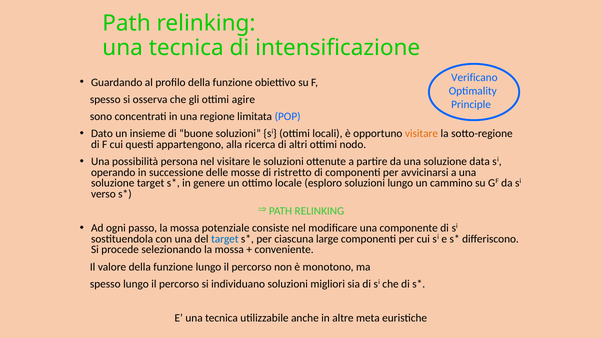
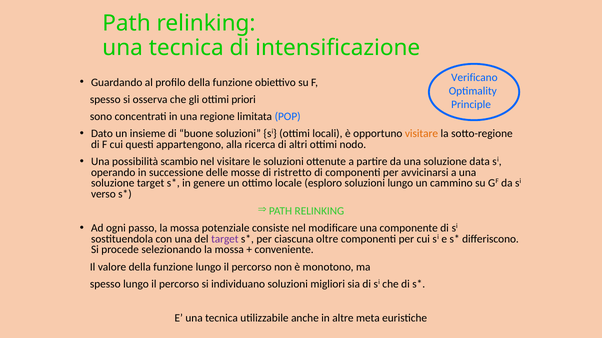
agire: agire -> priori (244, 100)
persona: persona -> scambio (179, 162)
target colour: blue -> purple (225, 239)
large: large -> oltre (327, 239)
